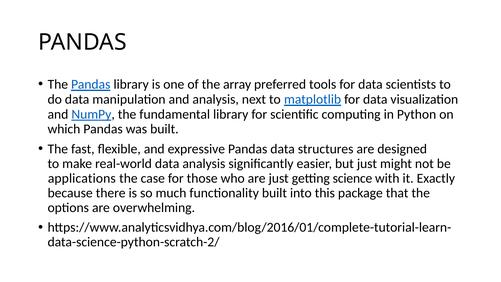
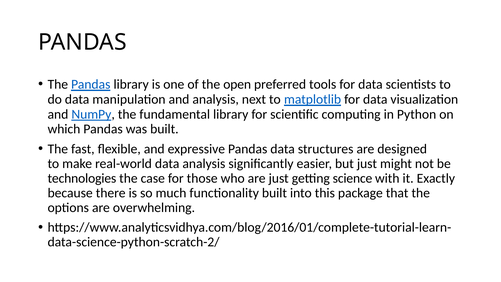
array: array -> open (237, 84)
applications: applications -> technologies (82, 178)
